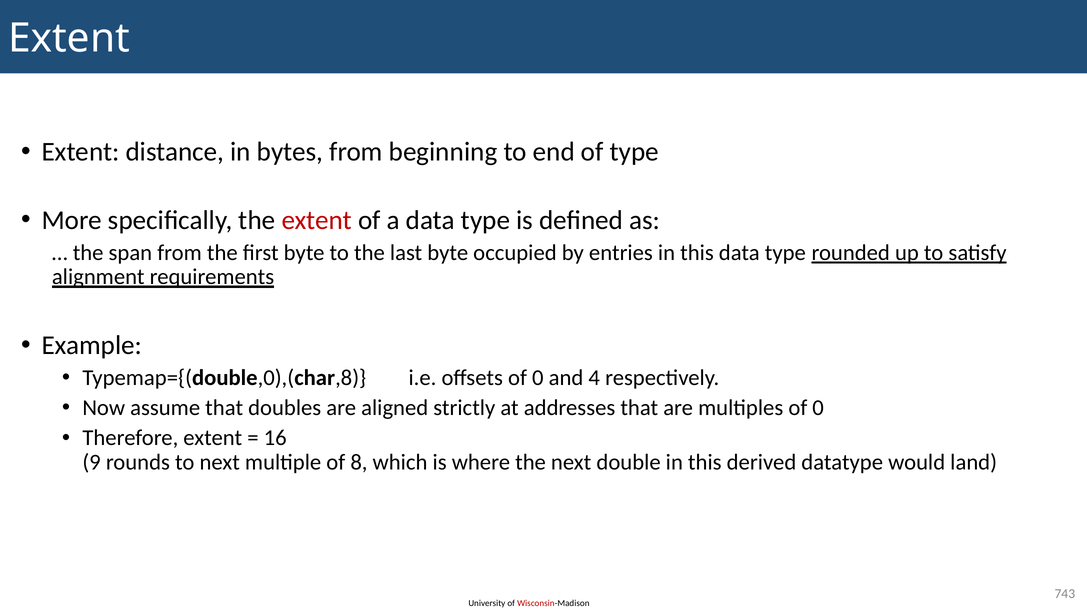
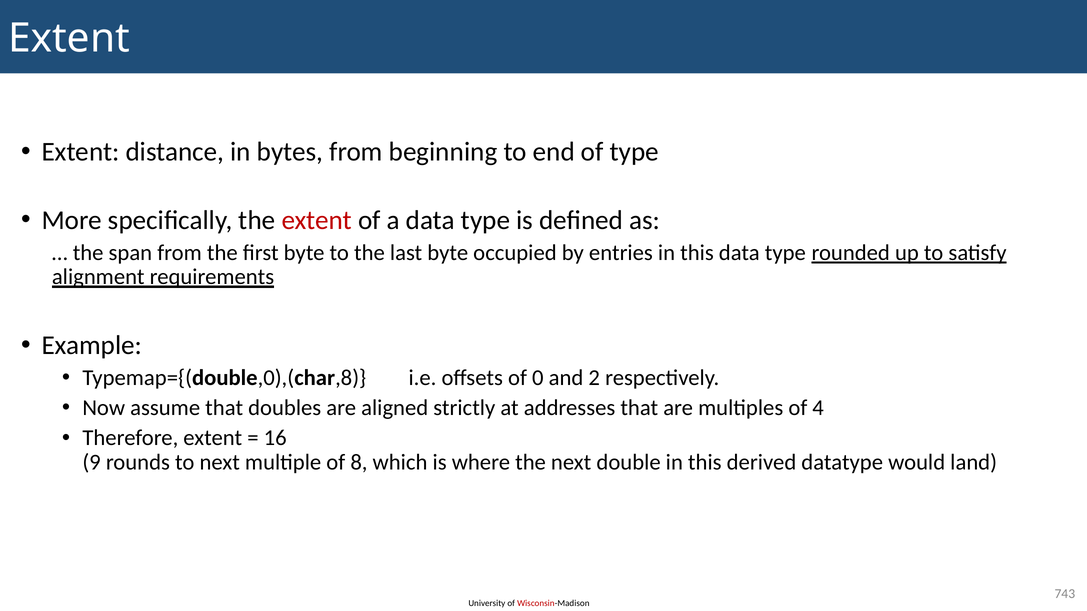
4: 4 -> 2 (594, 378)
multiples of 0: 0 -> 4 (818, 408)
